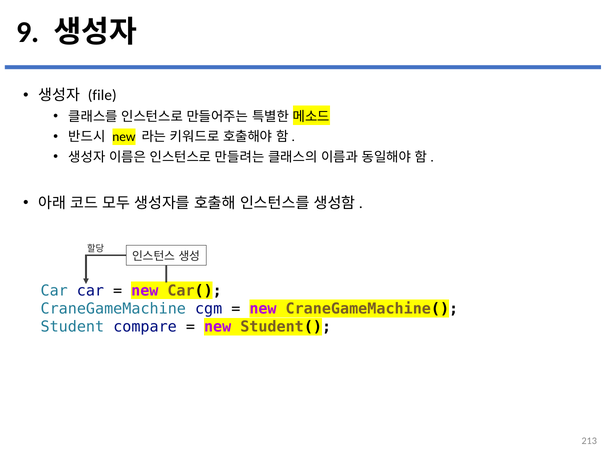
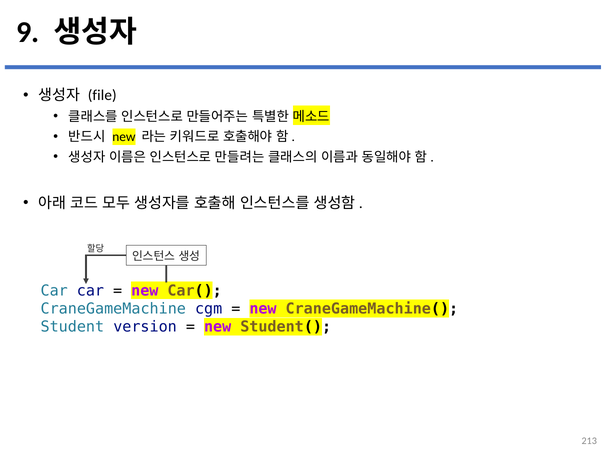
compare: compare -> version (145, 327)
